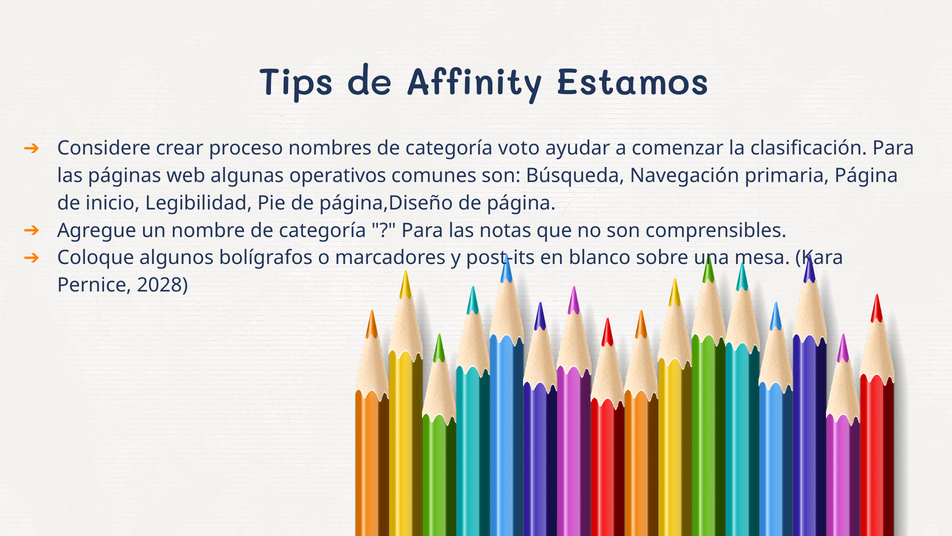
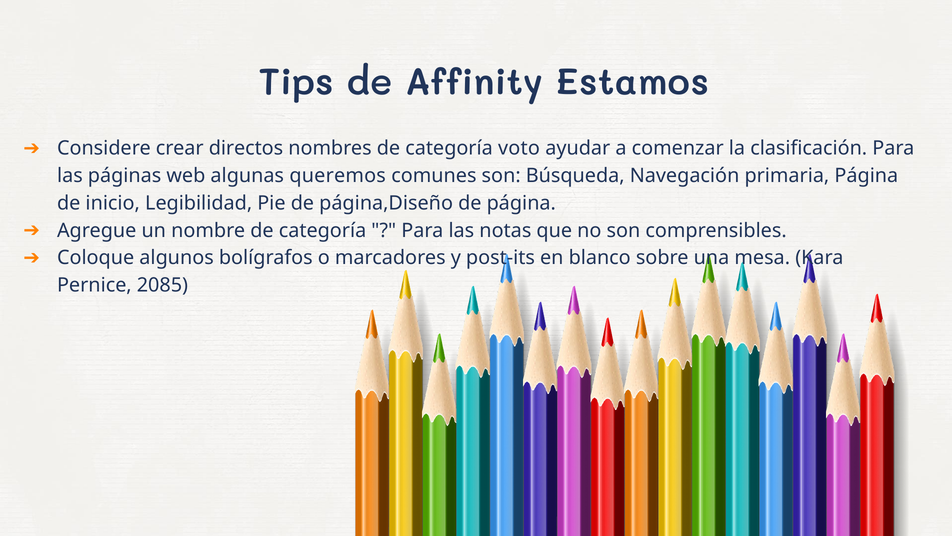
proceso: proceso -> directos (246, 148)
operativos: operativos -> queremos (338, 176)
2028: 2028 -> 2085 (162, 285)
